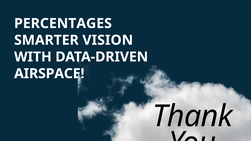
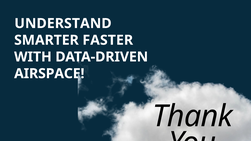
PERCENTAGES: PERCENTAGES -> UNDERSTAND (63, 23)
VISION: VISION -> FASTER (108, 40)
